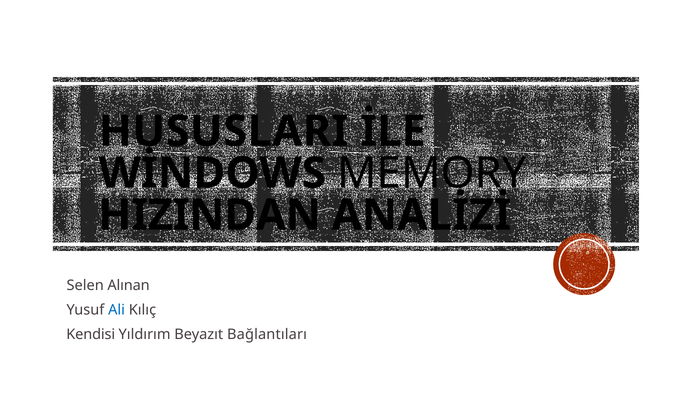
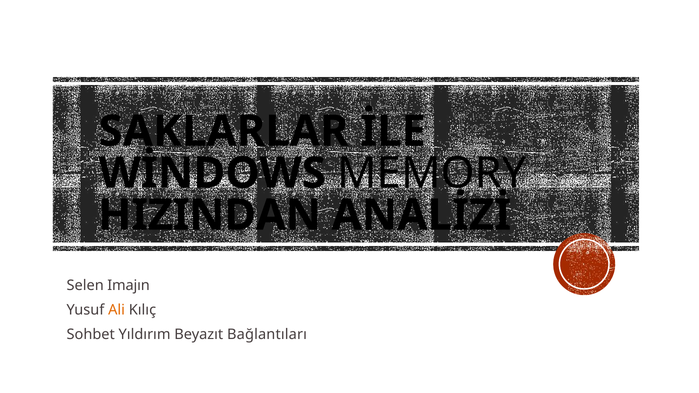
HUSUSLARI: HUSUSLARI -> SAKLARLAR (224, 131)
Alınan: Alınan -> Imajın (129, 286)
Ali colour: blue -> orange (117, 310)
Kendisi: Kendisi -> Sohbet (91, 335)
